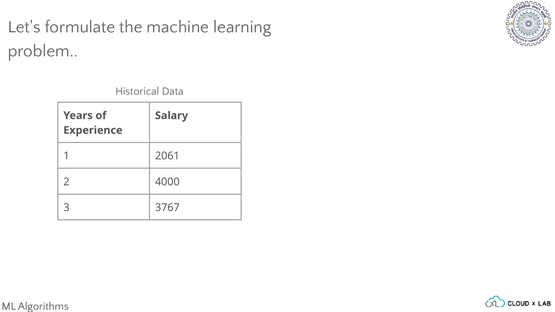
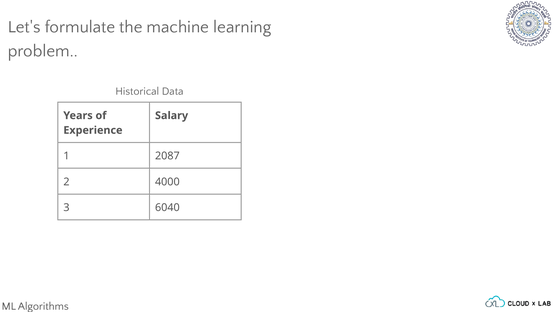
2061: 2061 -> 2087 (167, 156)
3767: 3767 -> 6040 (167, 208)
